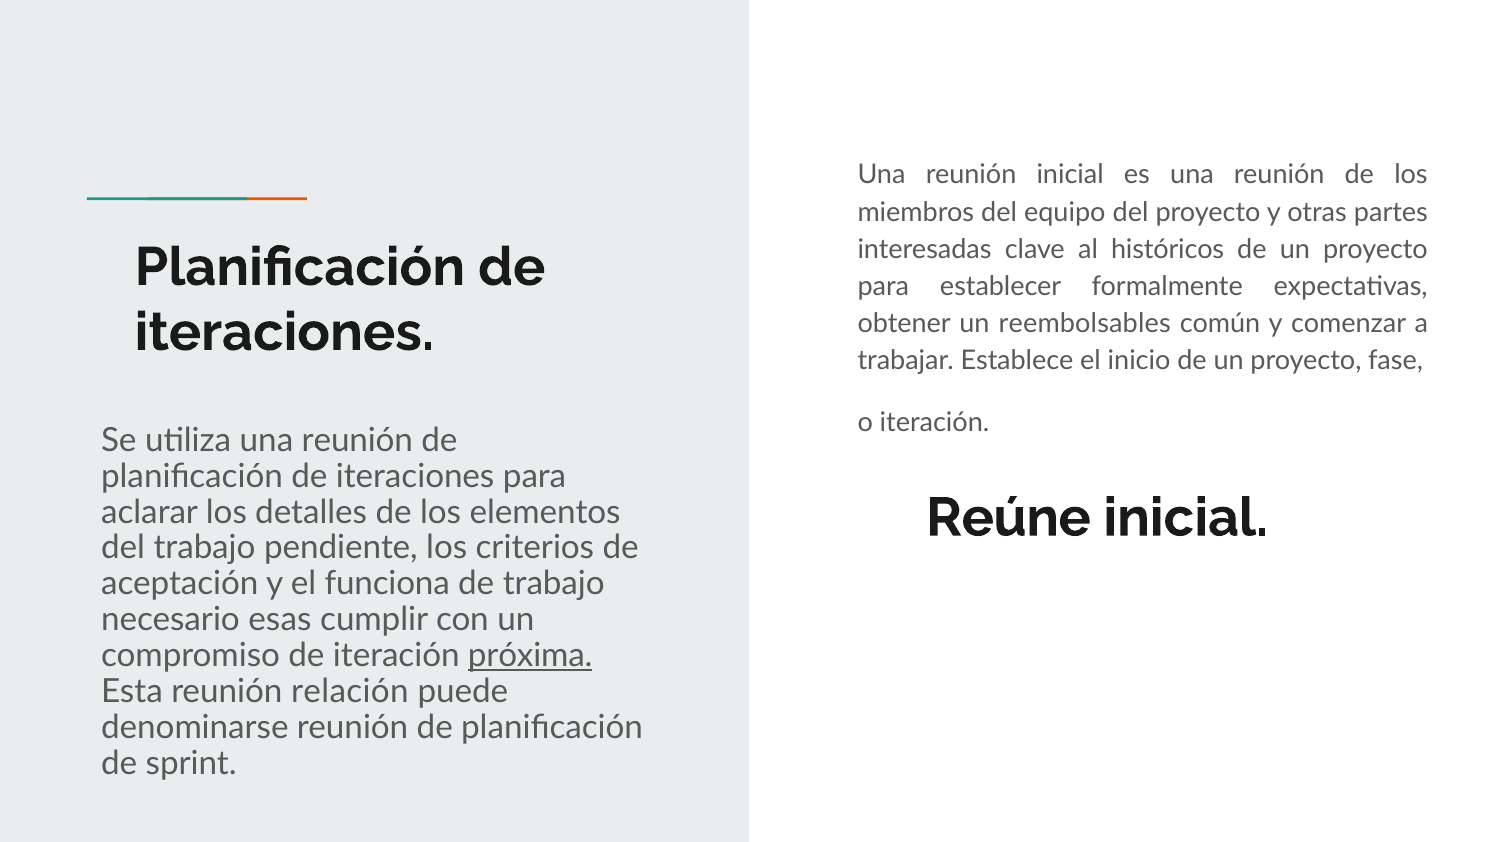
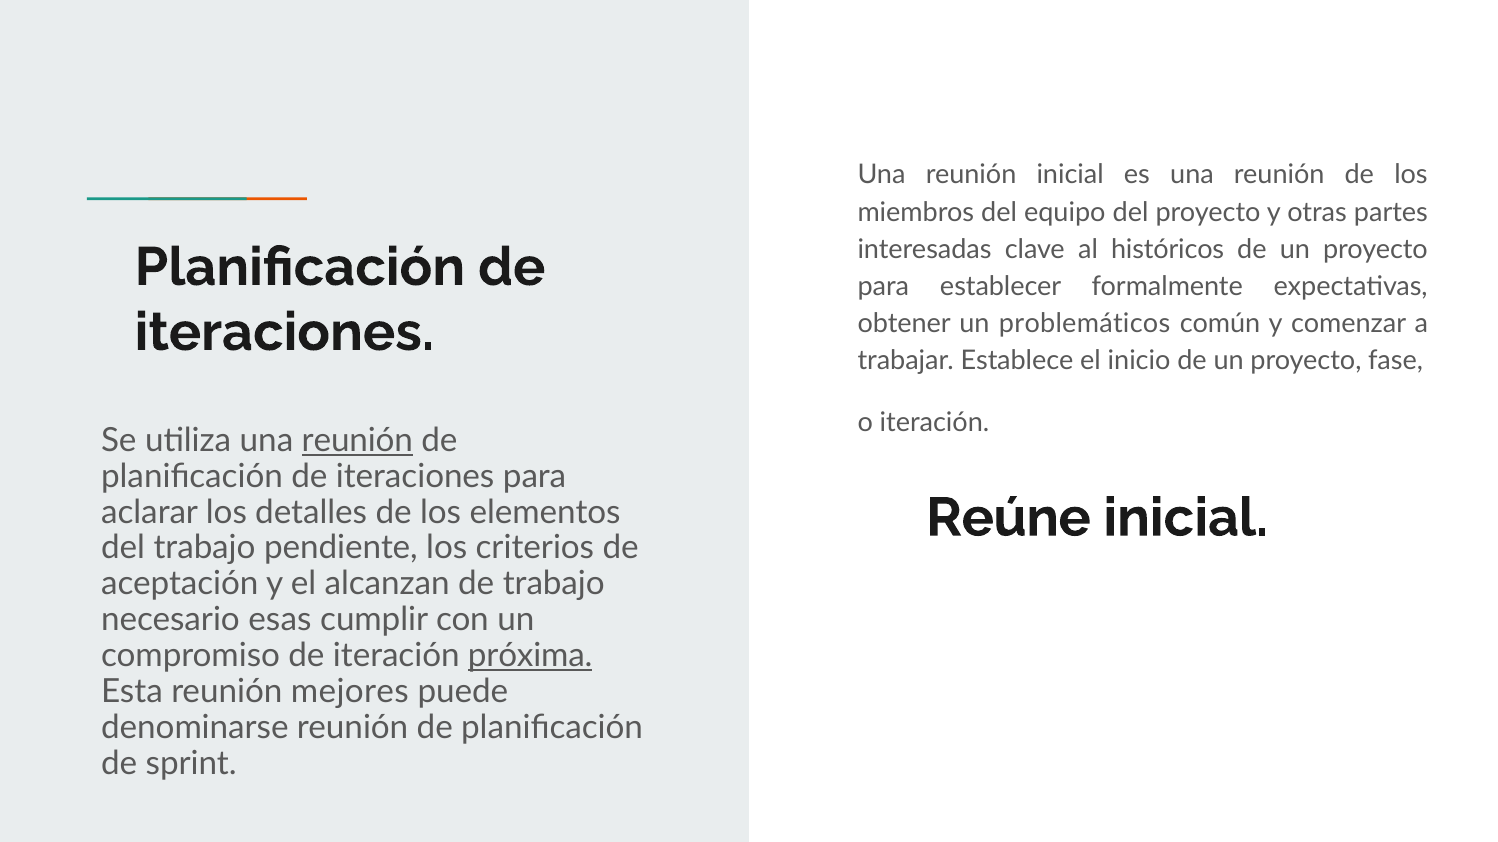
reembolsables: reembolsables -> problemáticos (1085, 324)
reunión underline: none -> present (357, 441)
funciona: funciona -> alcanzan (387, 584)
relación: relación -> mejores (350, 692)
